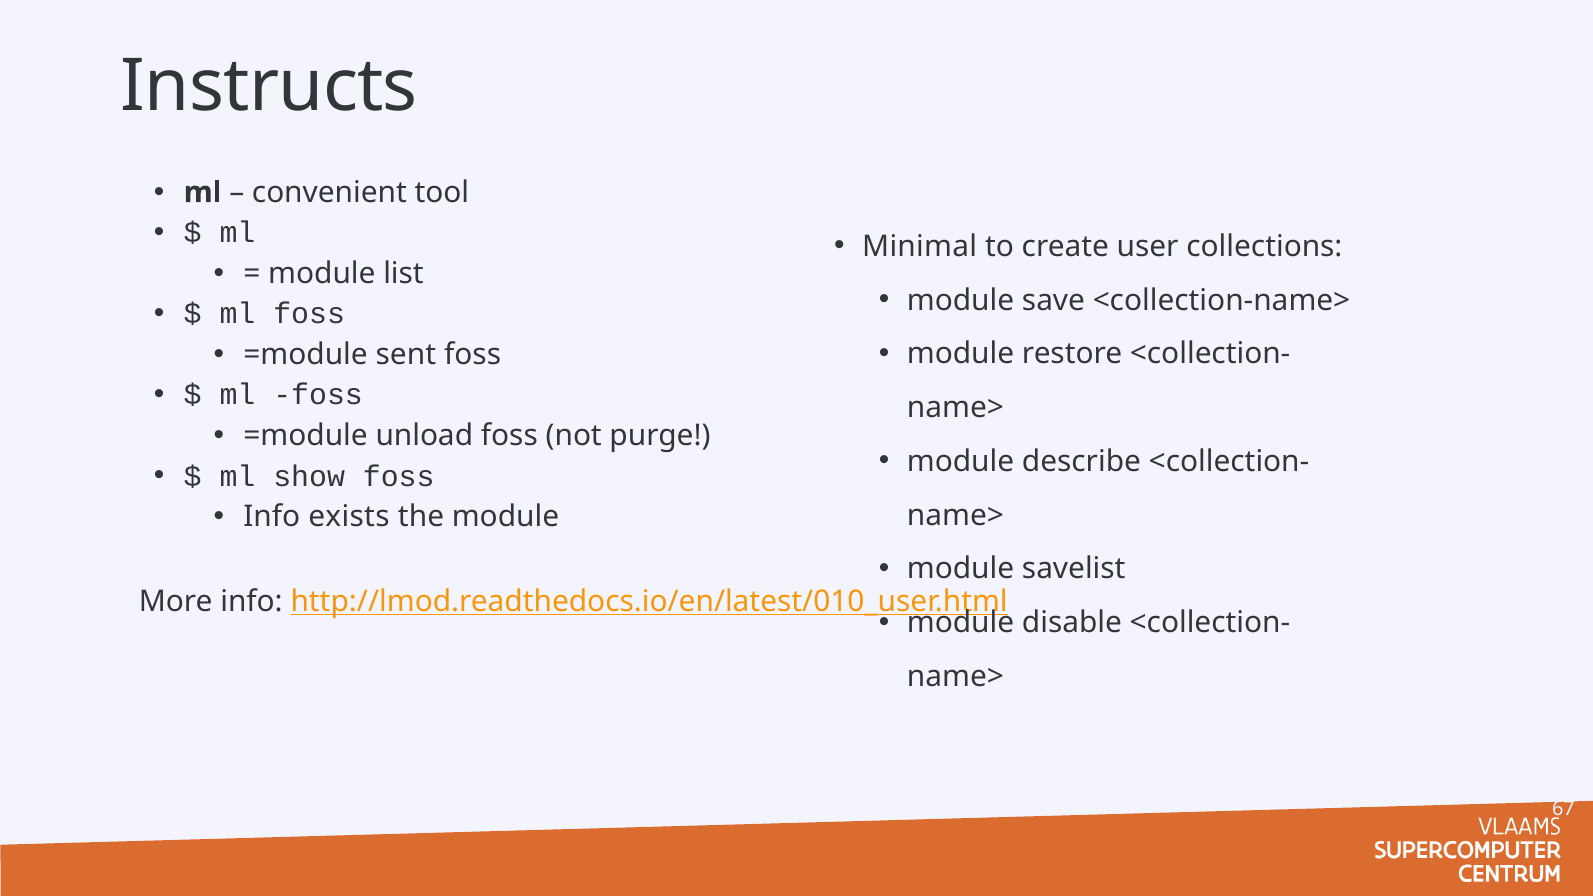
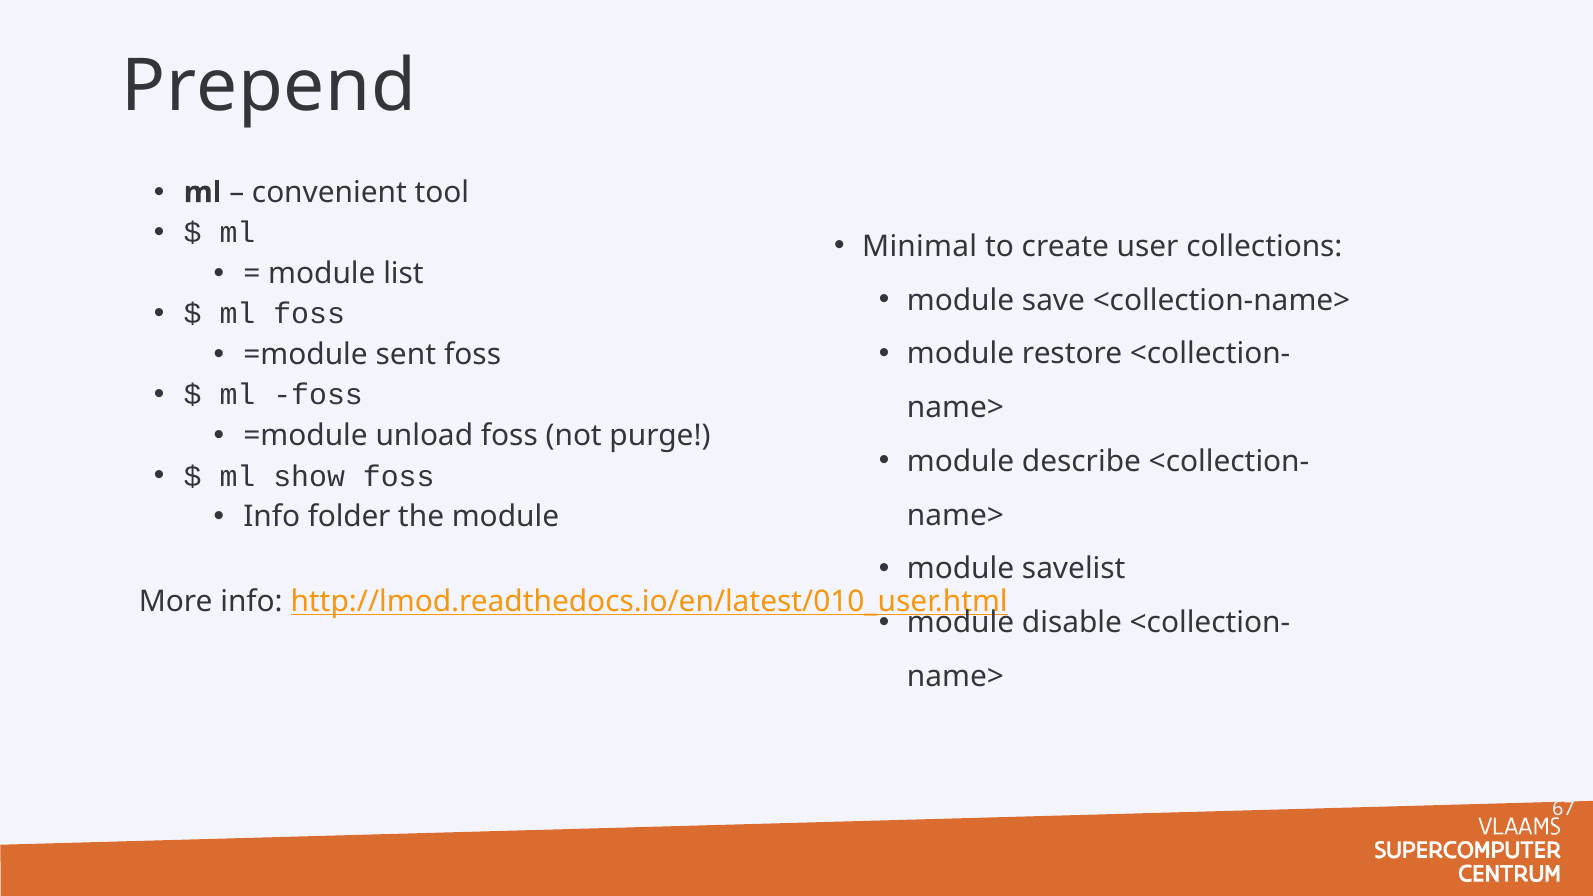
Instructs: Instructs -> Prepend (269, 86)
exists: exists -> folder (349, 517)
